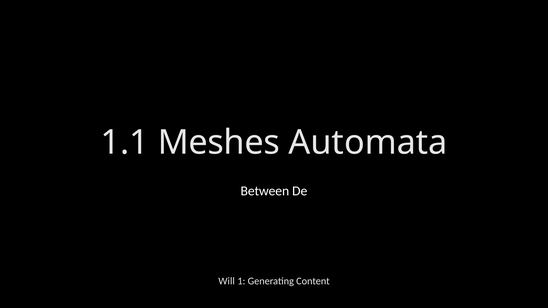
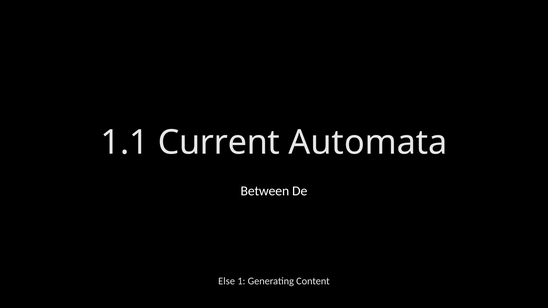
Meshes: Meshes -> Current (219, 143)
Will: Will -> Else (227, 281)
